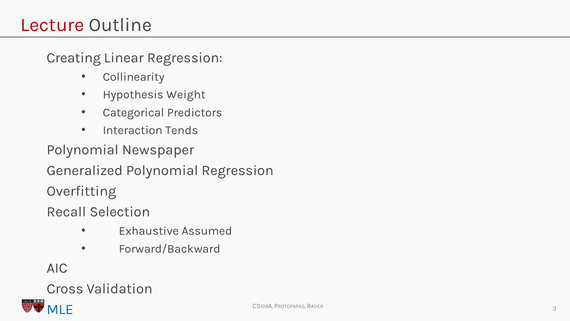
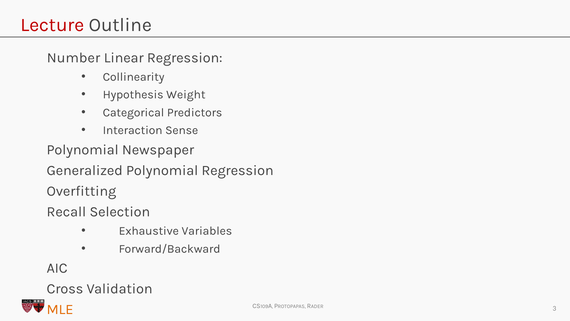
Creating: Creating -> Number (74, 58)
Tends: Tends -> Sense (182, 130)
Assumed: Assumed -> Variables (207, 231)
MLE colour: blue -> orange (60, 309)
